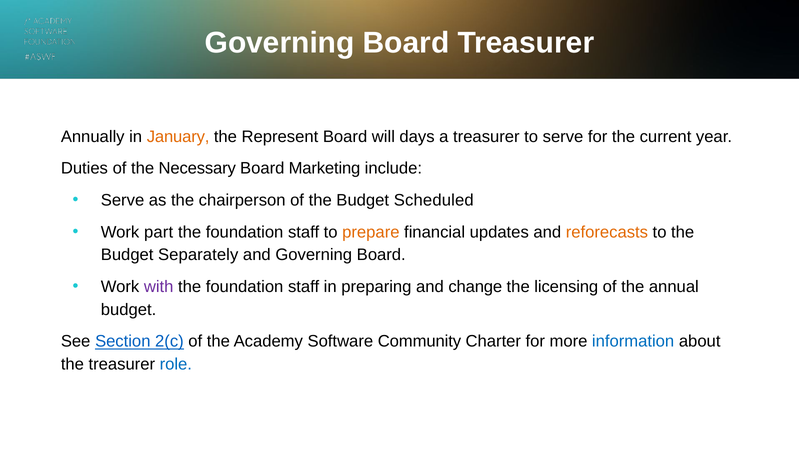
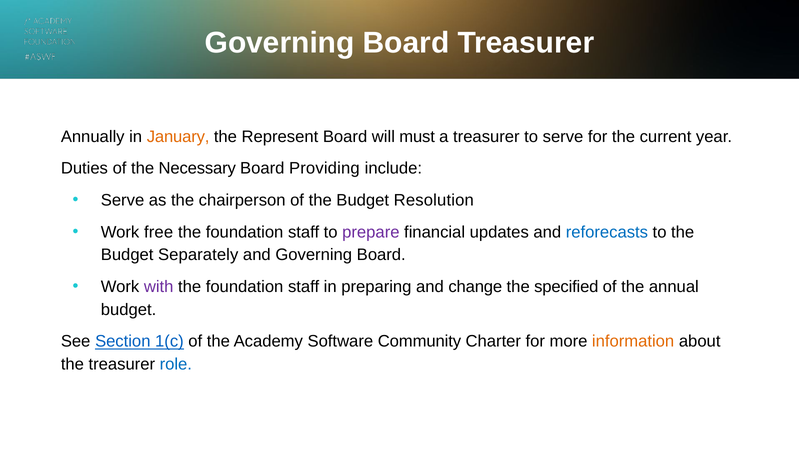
days: days -> must (417, 137)
Marketing: Marketing -> Providing (324, 169)
Scheduled: Scheduled -> Resolution (434, 200)
part: part -> free (159, 232)
prepare colour: orange -> purple (371, 232)
reforecasts colour: orange -> blue (607, 232)
licensing: licensing -> specified (566, 287)
2(c: 2(c -> 1(c (169, 342)
information colour: blue -> orange (633, 342)
